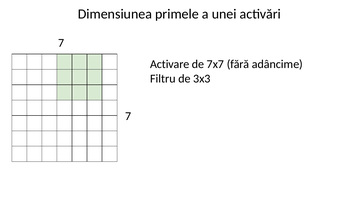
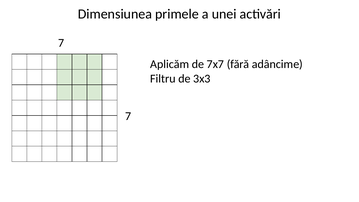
Activare: Activare -> Aplicăm (170, 64)
